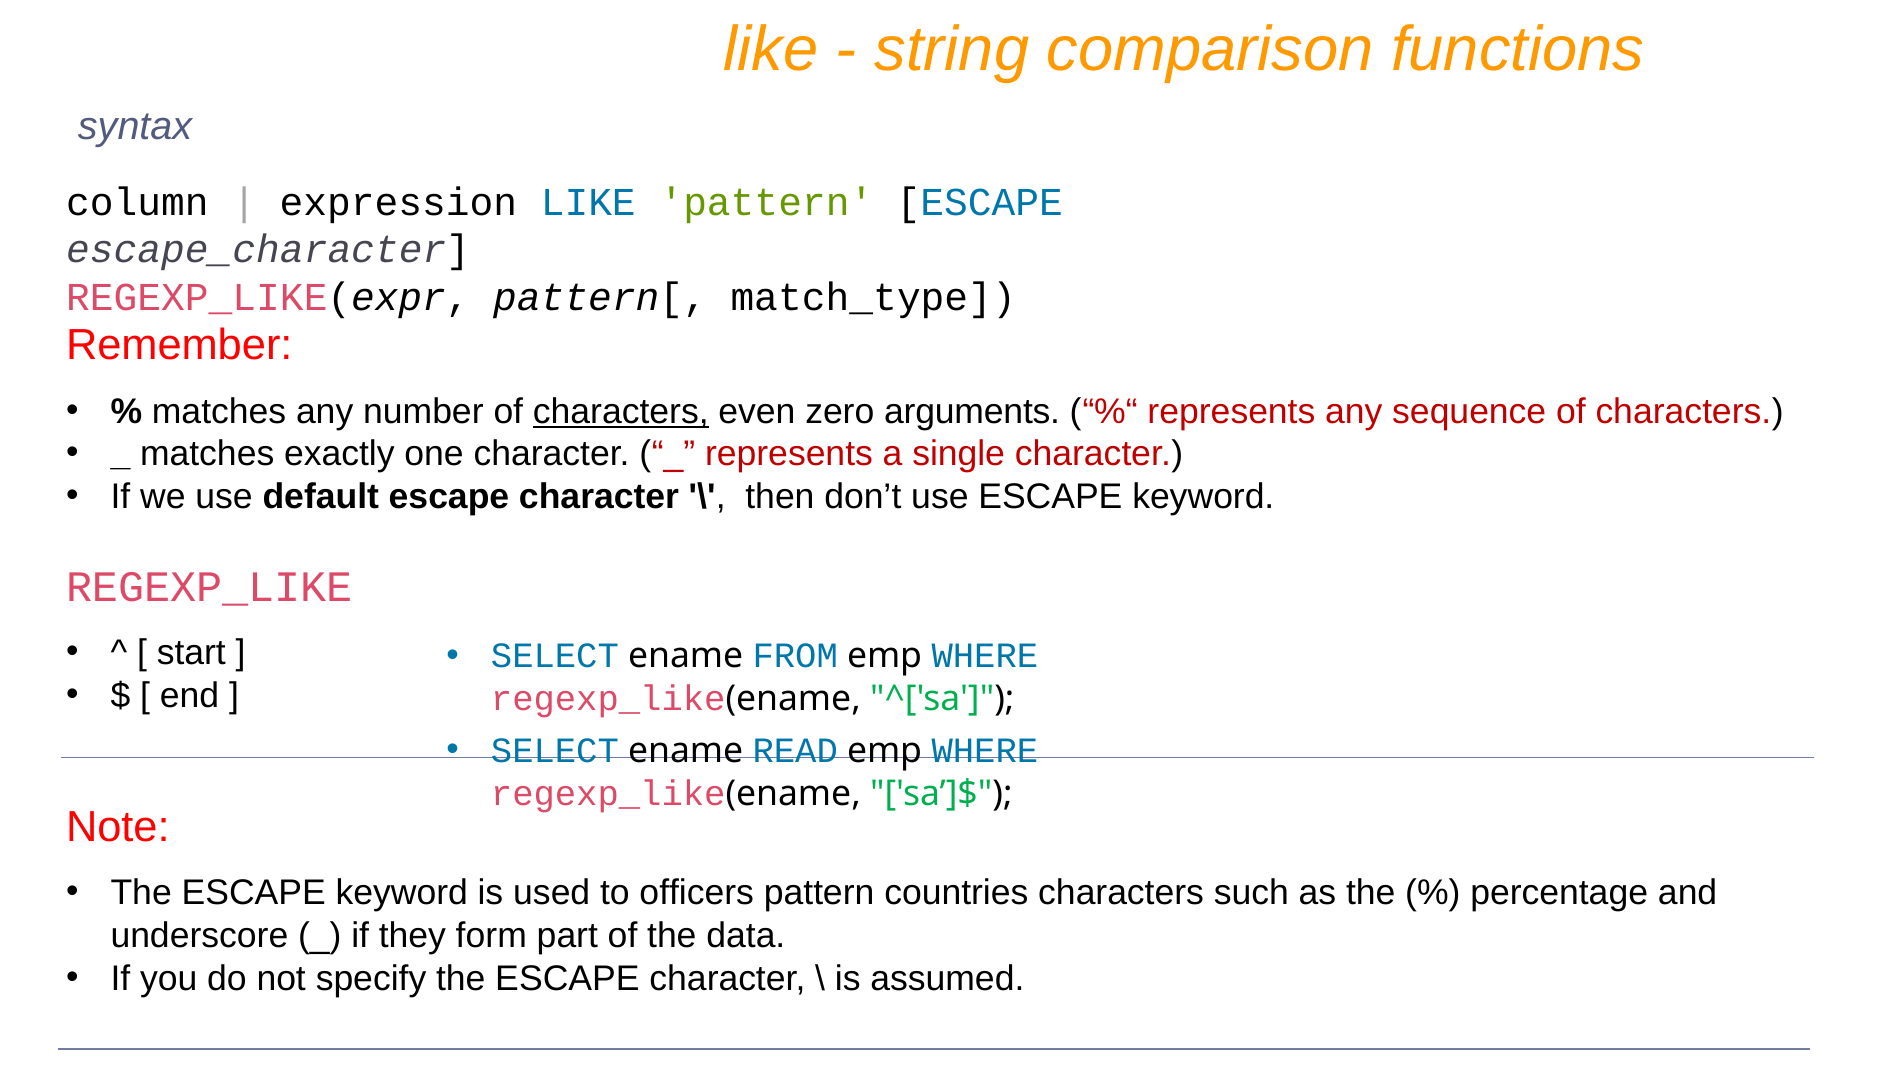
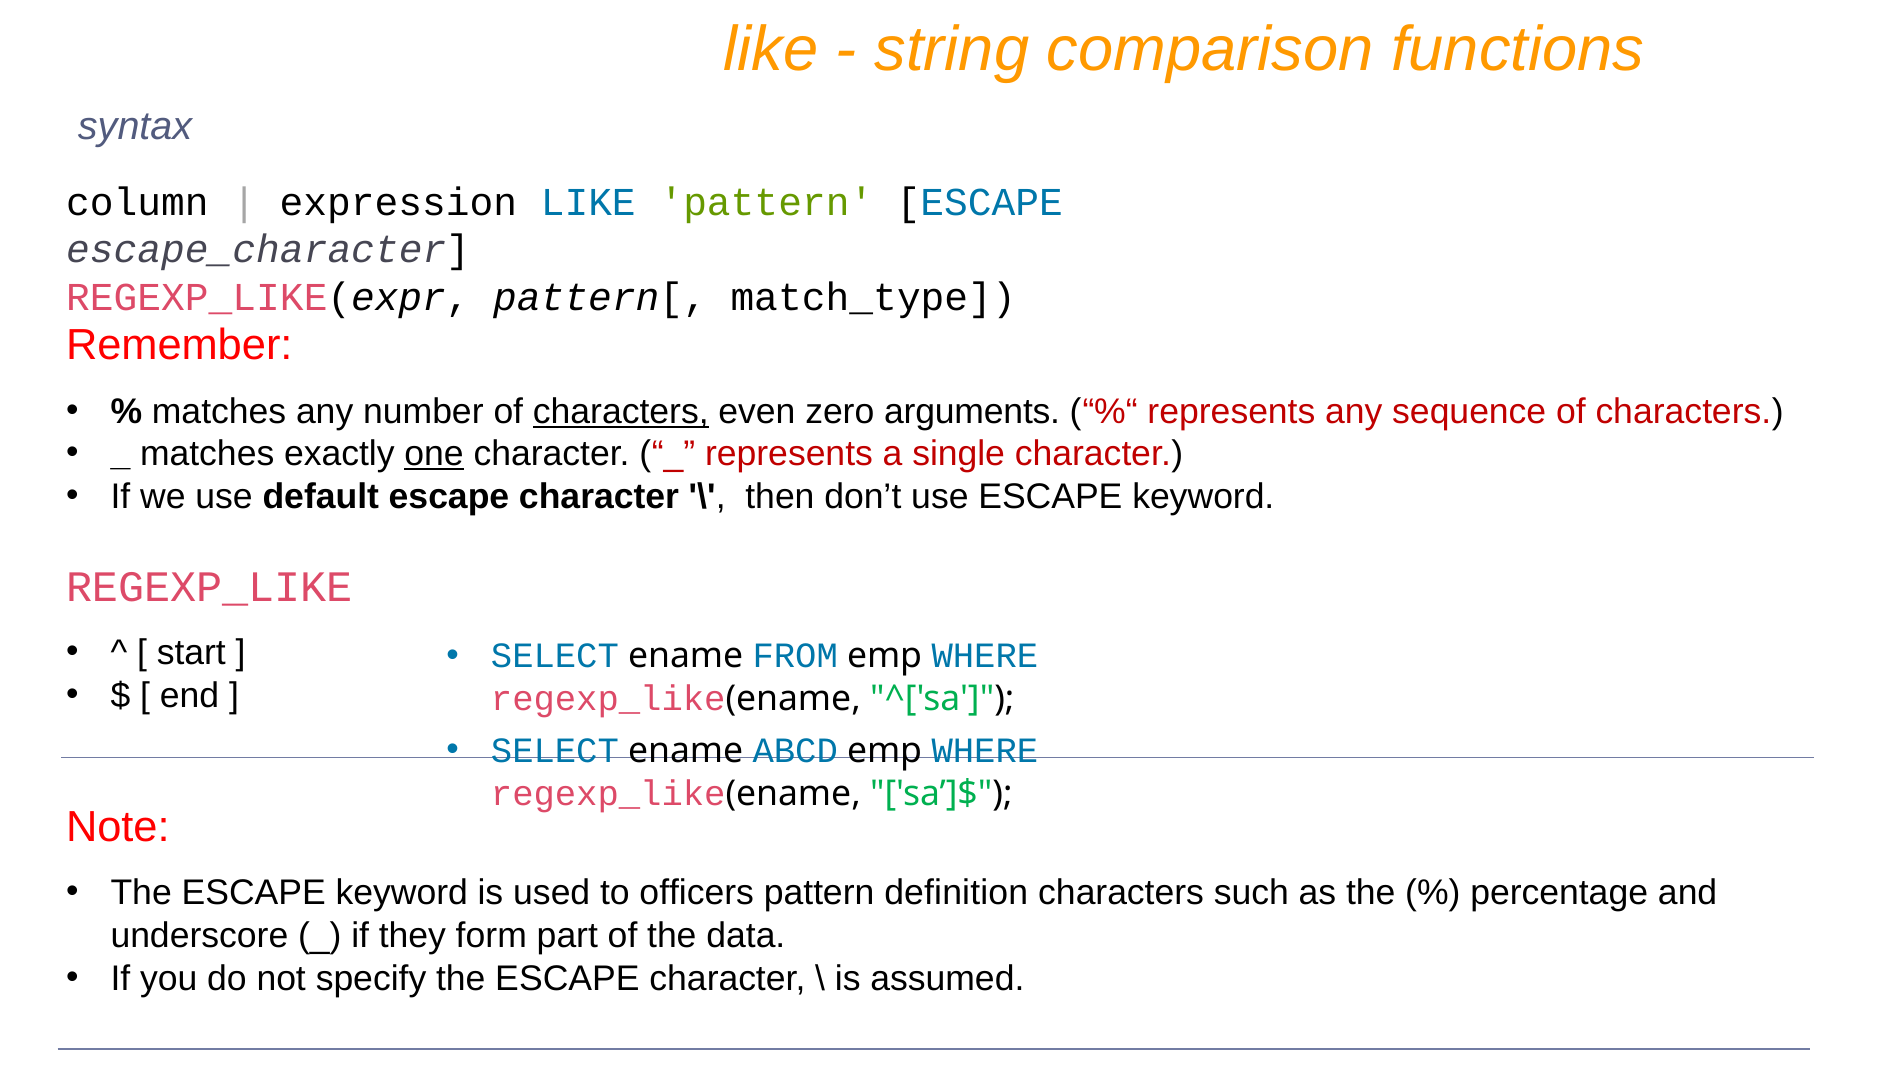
one underline: none -> present (434, 454)
READ: READ -> ABCD (795, 751)
countries: countries -> definition (956, 893)
